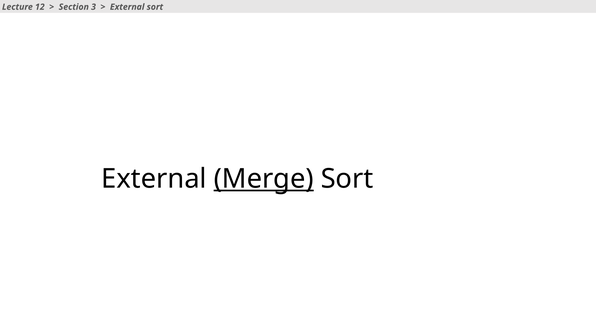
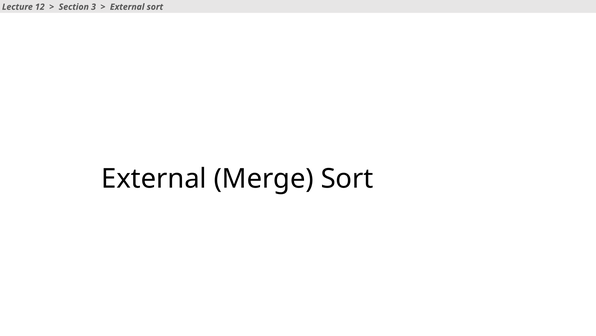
Merge underline: present -> none (264, 178)
